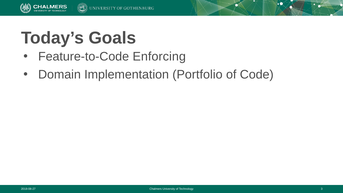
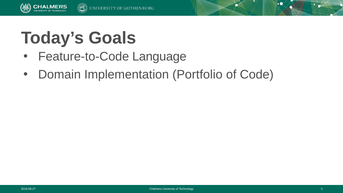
Enforcing: Enforcing -> Language (159, 56)
